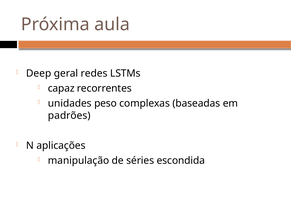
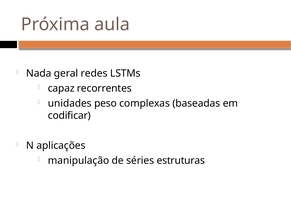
Deep: Deep -> Nada (39, 73)
padrões: padrões -> codificar (69, 115)
escondida: escondida -> estruturas (181, 160)
